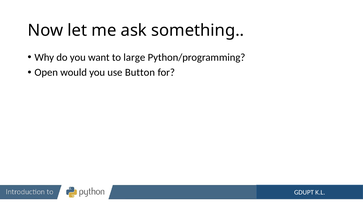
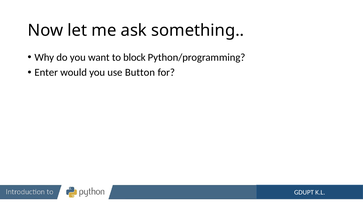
large: large -> block (134, 57)
Open: Open -> Enter (46, 73)
